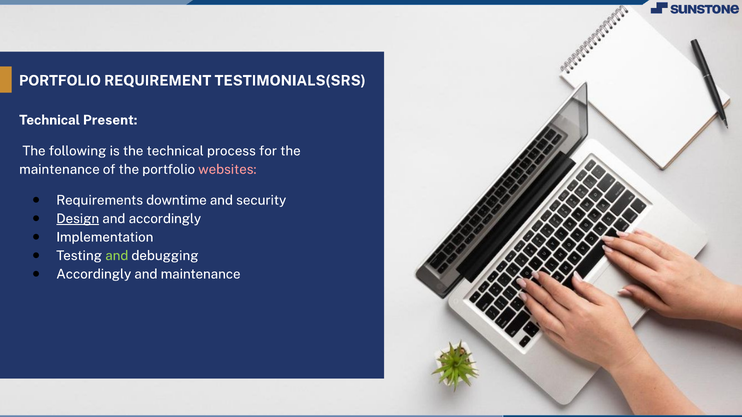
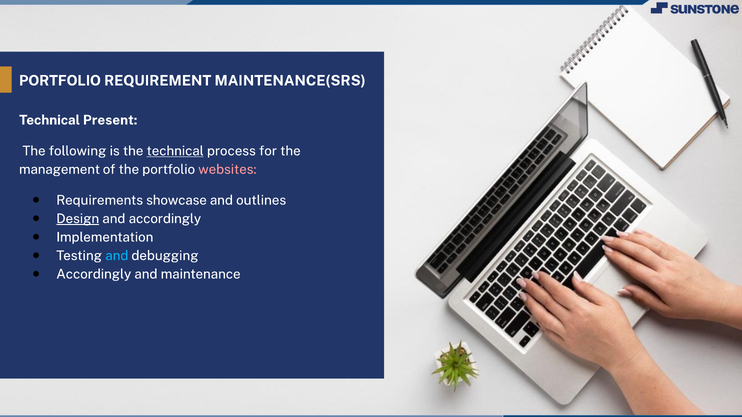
TESTIMONIALS(SRS: TESTIMONIALS(SRS -> MAINTENANCE(SRS (290, 81)
technical underline: none -> present (175, 151)
maintenance: maintenance -> management (60, 170)
downtime: downtime -> showcase (176, 200)
security: security -> outlines (261, 200)
and colour: light green -> light blue (117, 256)
